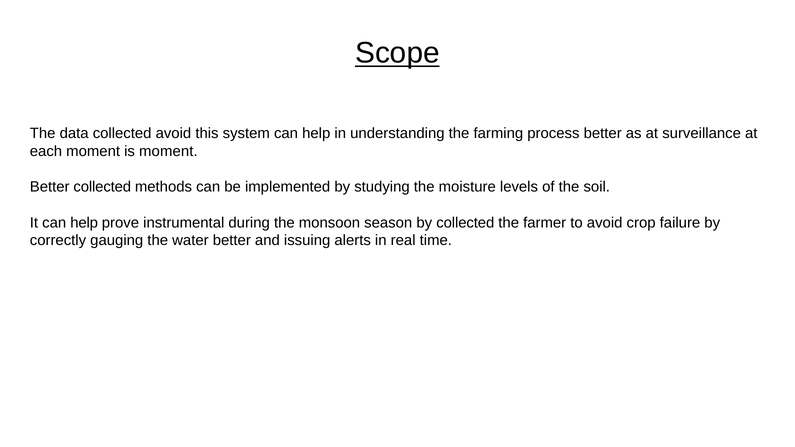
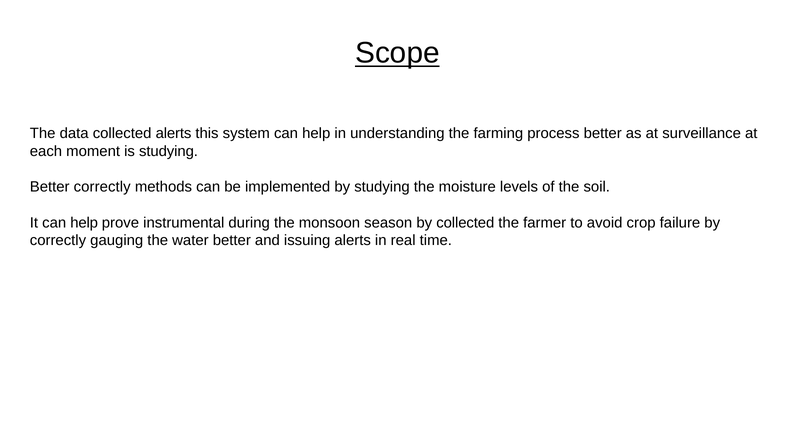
collected avoid: avoid -> alerts (174, 133)
is moment: moment -> studying (169, 151)
Better collected: collected -> correctly (102, 187)
